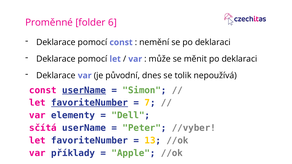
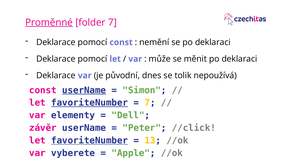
Proměnné underline: none -> present (49, 22)
folder 6: 6 -> 7 (112, 22)
sčítá: sčítá -> závěr (43, 128)
//vyber: //vyber -> //click (194, 128)
favoriteNumber underline: none -> present (90, 141)
příklady: příklady -> vyberete (73, 153)
